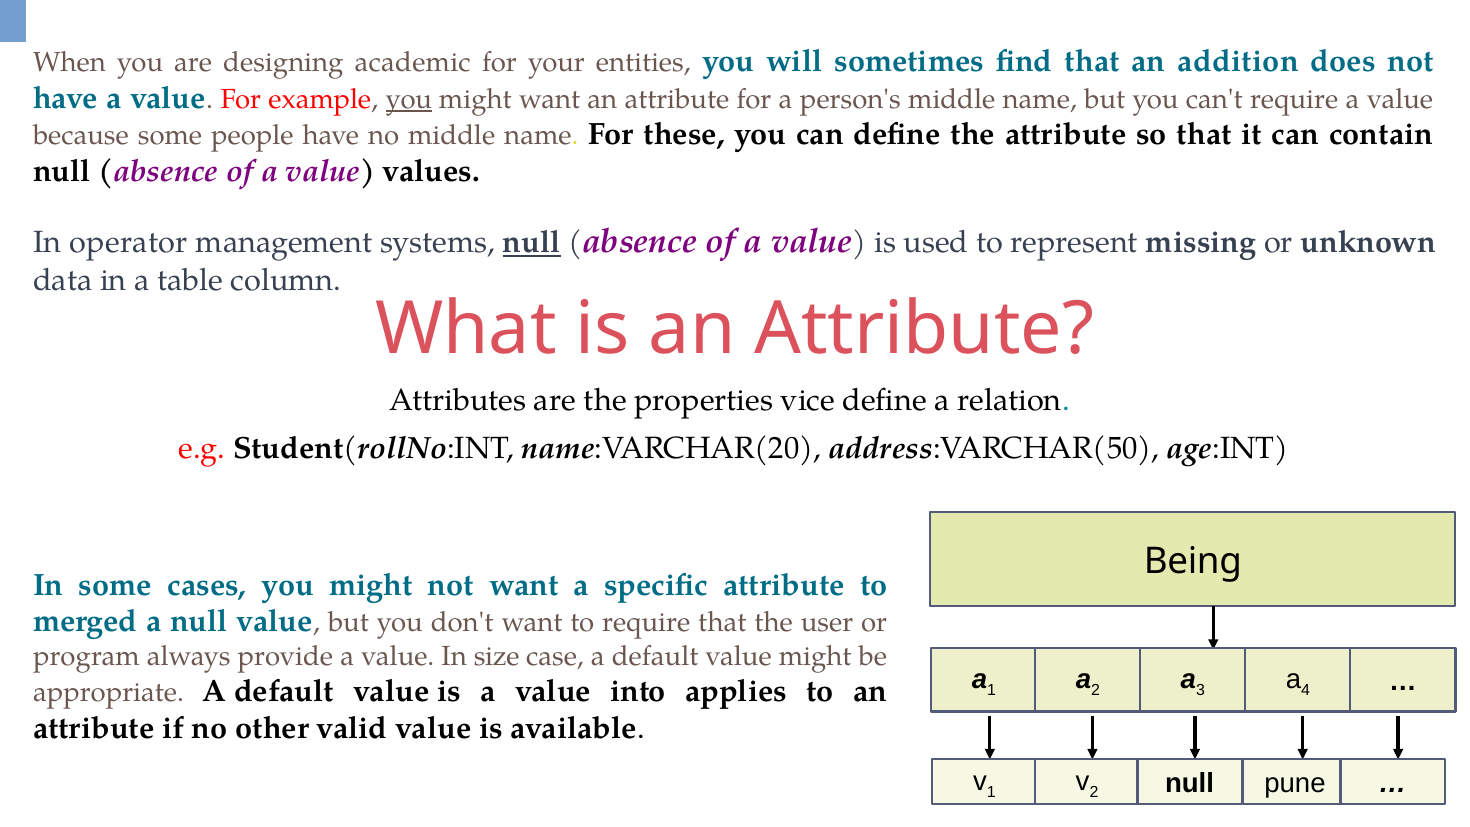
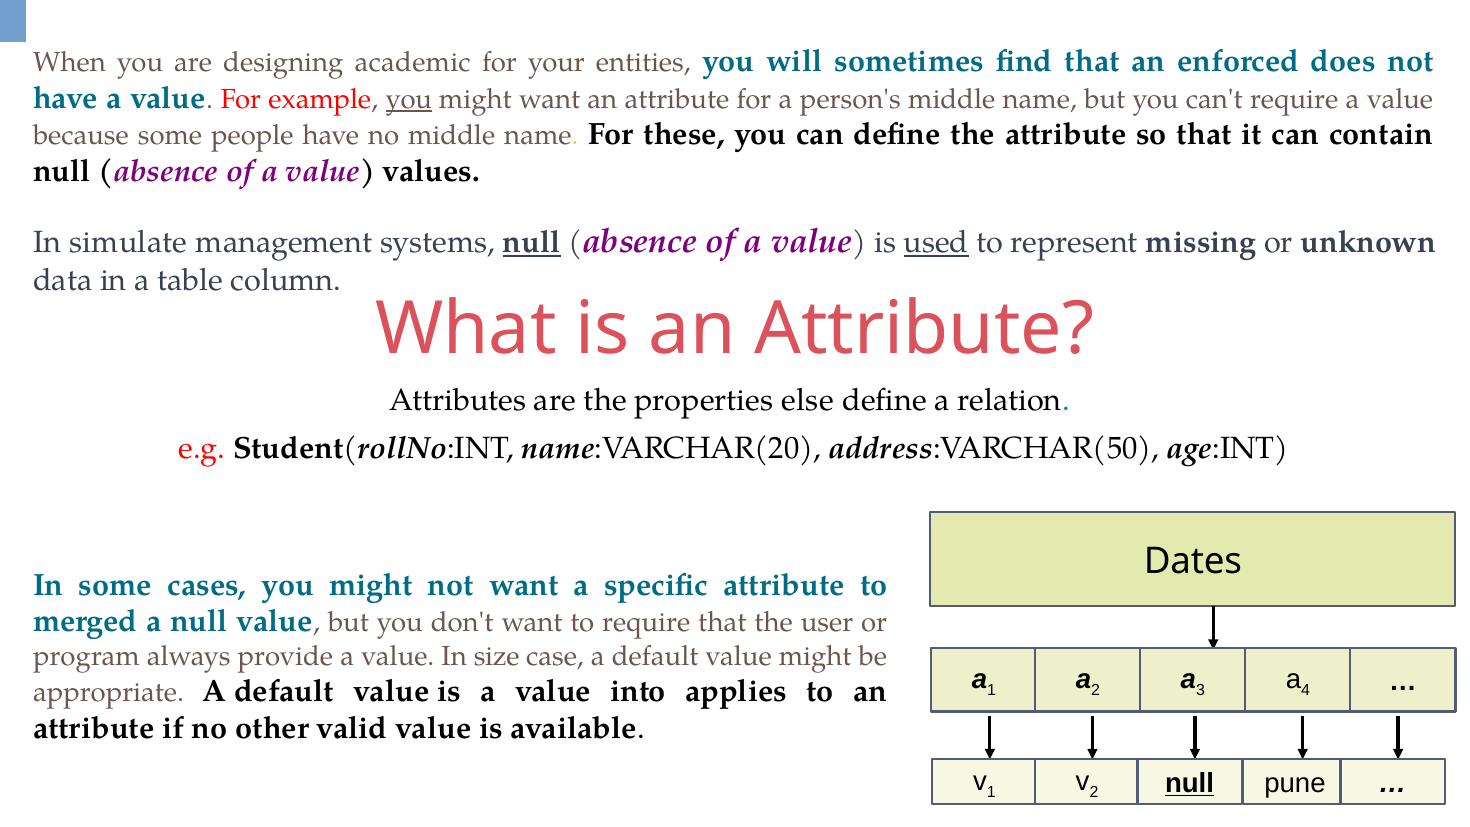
addition: addition -> enforced (1238, 61)
operator: operator -> simulate (128, 243)
used underline: none -> present (936, 243)
vice: vice -> else (808, 401)
Being: Being -> Dates (1193, 562)
null underline: none -> present (1190, 784)
